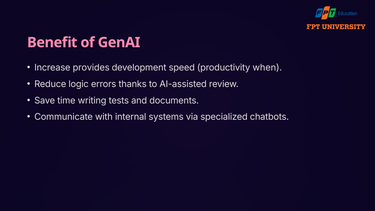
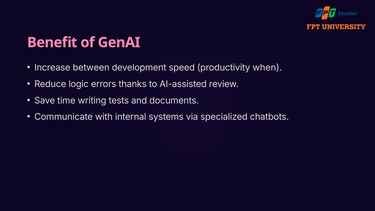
provides: provides -> between (91, 68)
